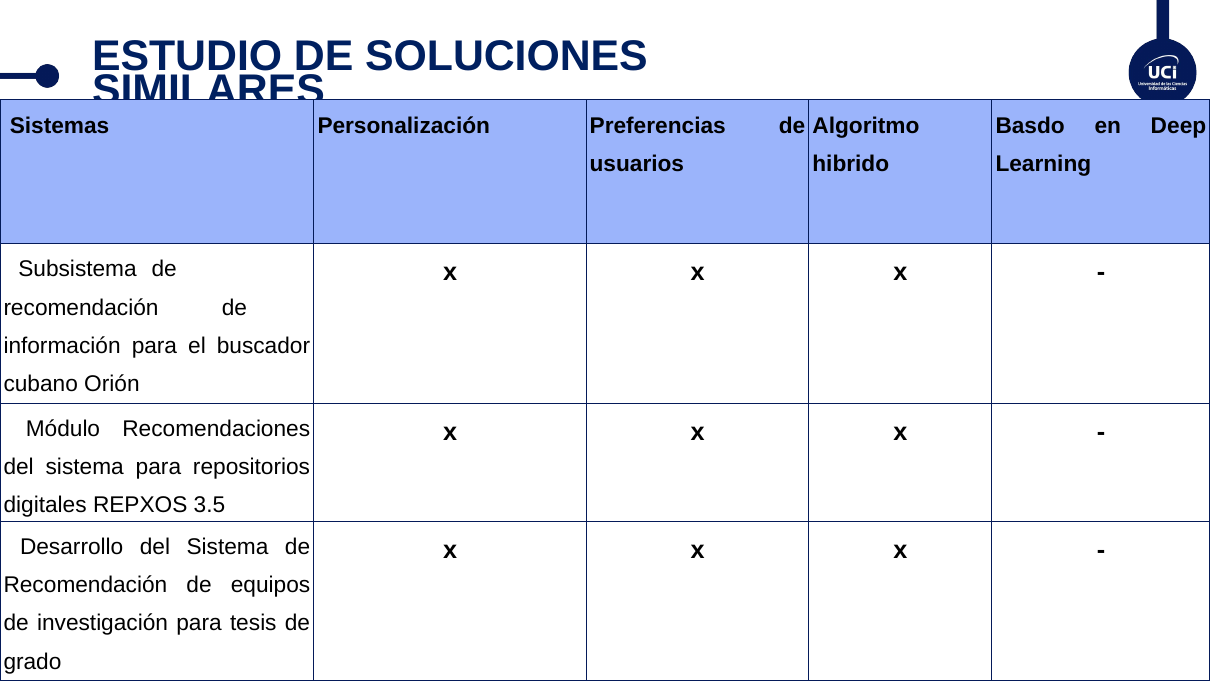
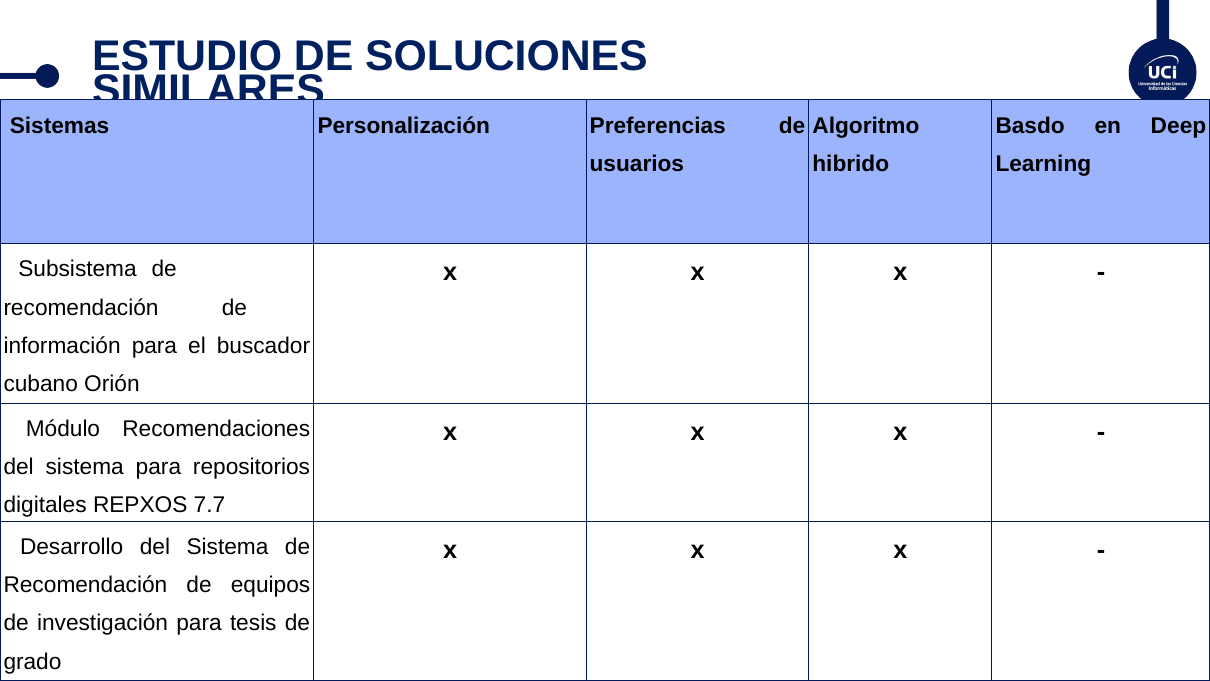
3.5: 3.5 -> 7.7 (209, 505)
